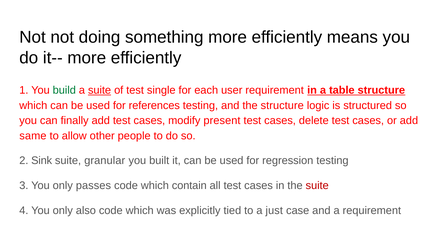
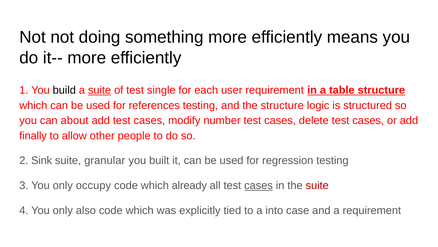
build colour: green -> black (64, 90)
finally: finally -> about (75, 120)
present: present -> number (222, 120)
same: same -> finally (33, 135)
passes: passes -> occupy (93, 185)
contain: contain -> already (189, 185)
cases underline: none -> present (259, 185)
just: just -> into (274, 210)
